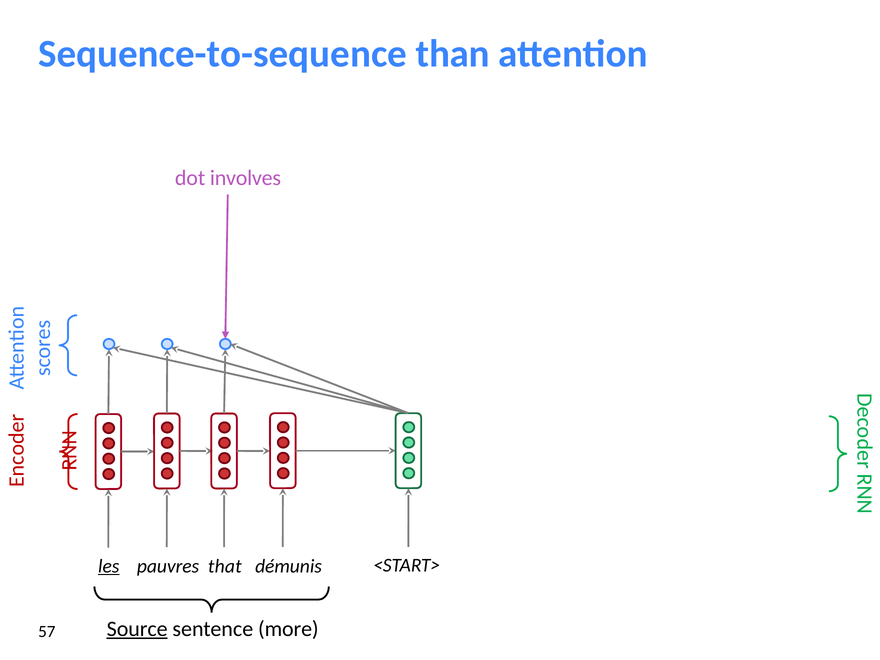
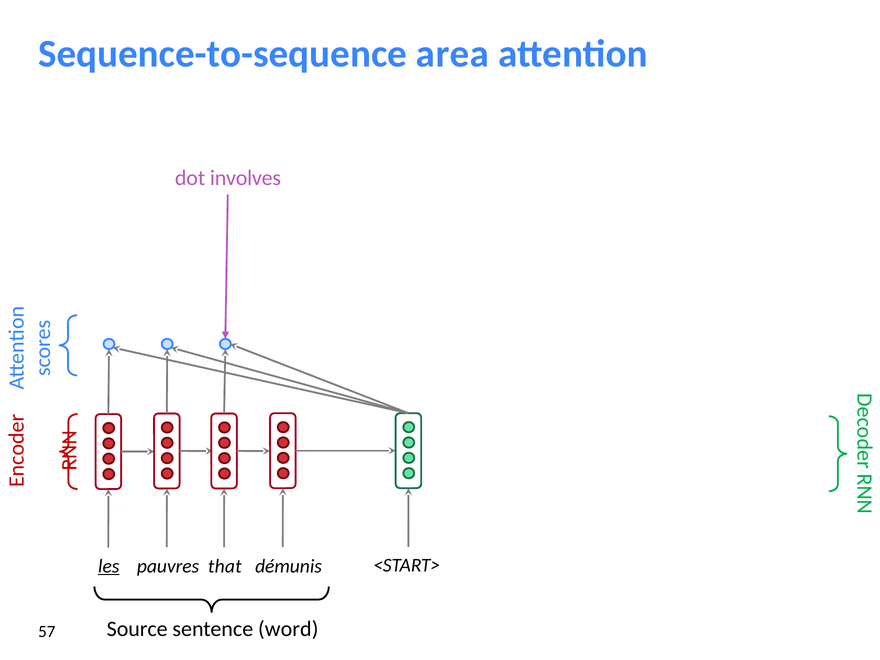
than: than -> area (452, 54)
Source underline: present -> none (137, 629)
more: more -> word (288, 629)
